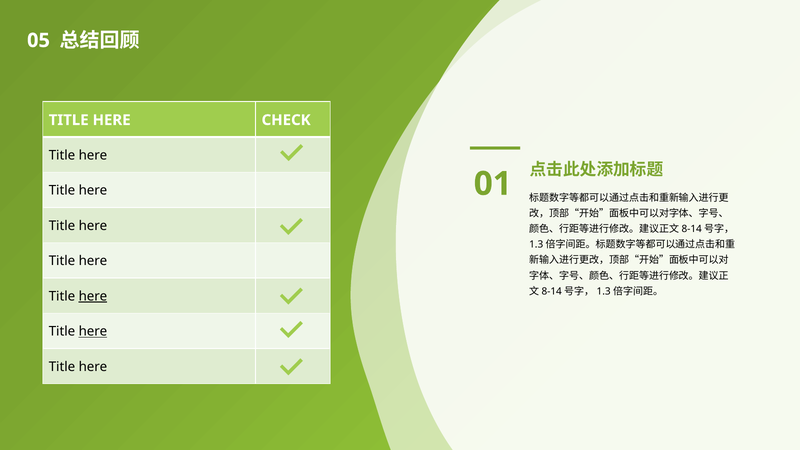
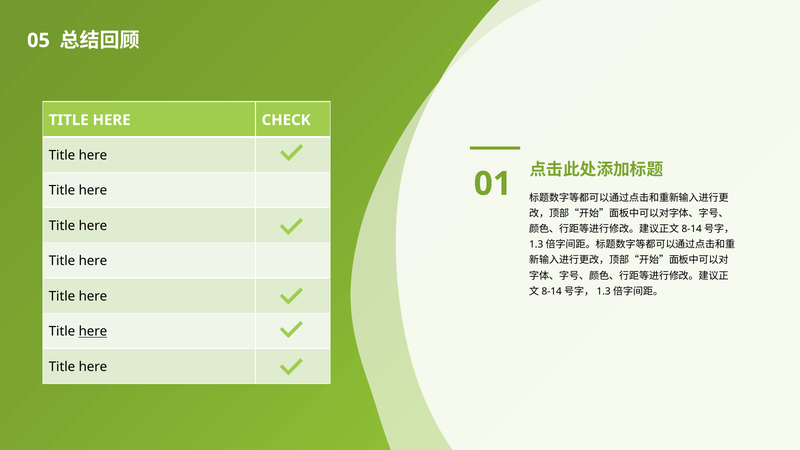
here underline: present -> none (93, 296)
